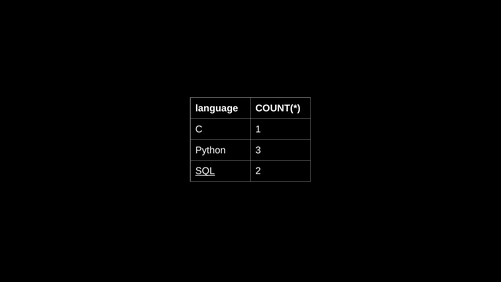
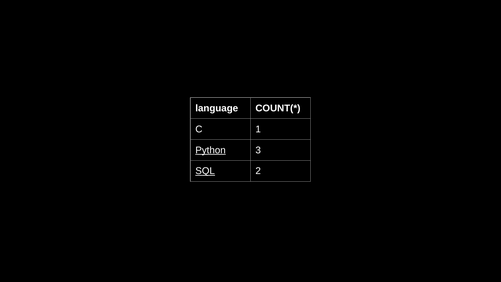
Python underline: none -> present (211, 150)
